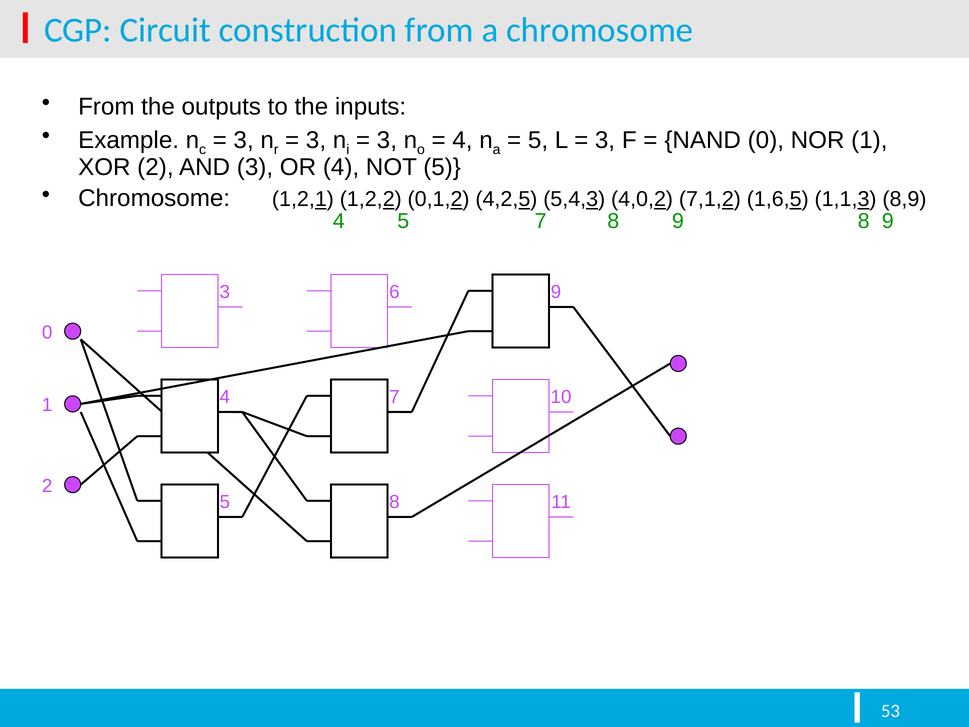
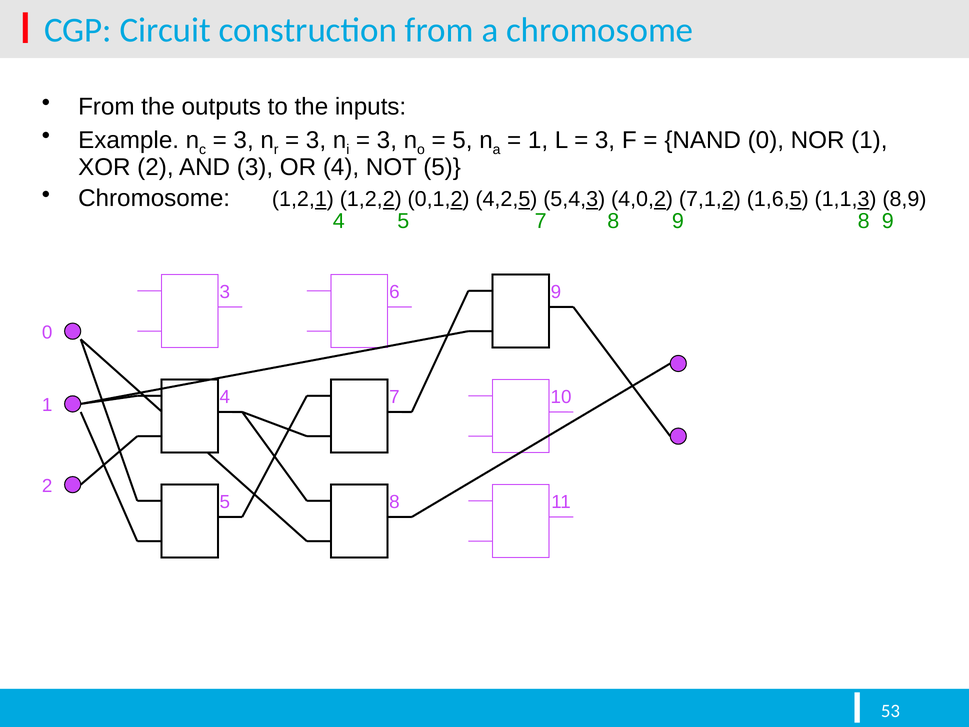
4: 4 -> 5 (462, 140)
5: 5 -> 1 (538, 140)
